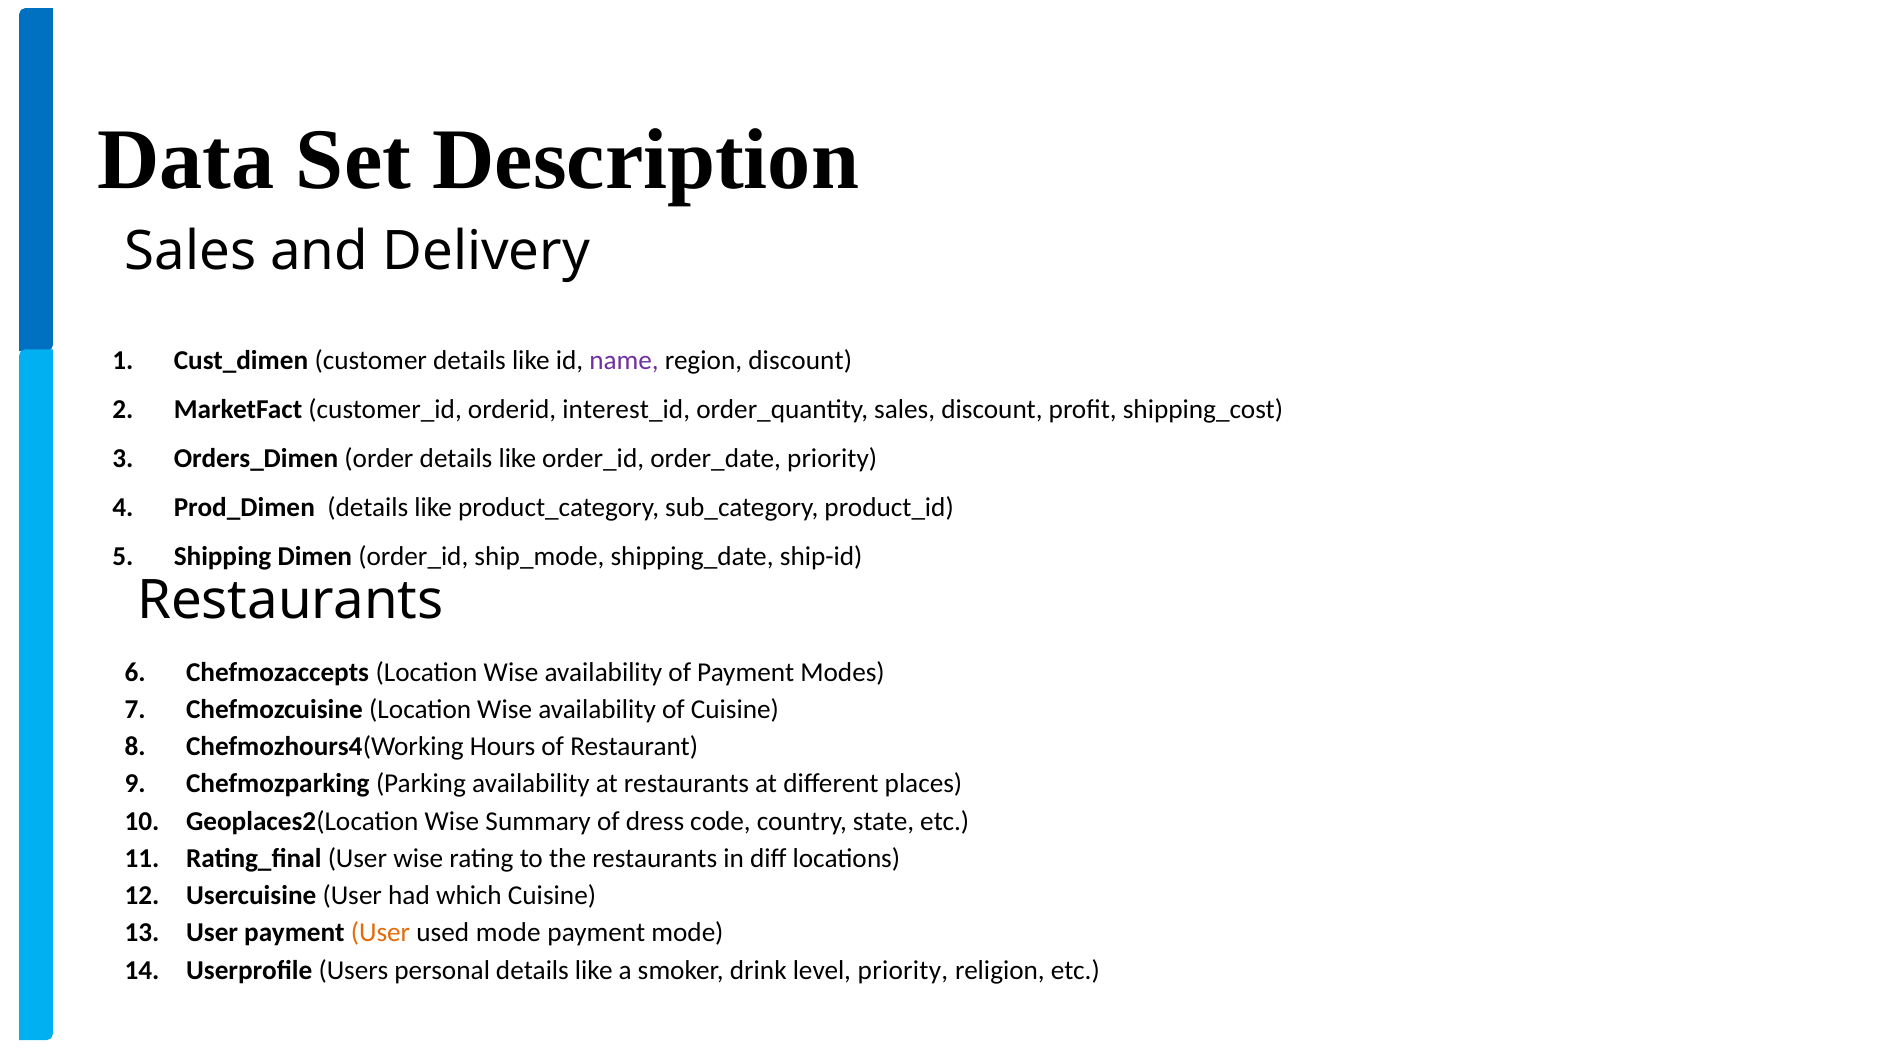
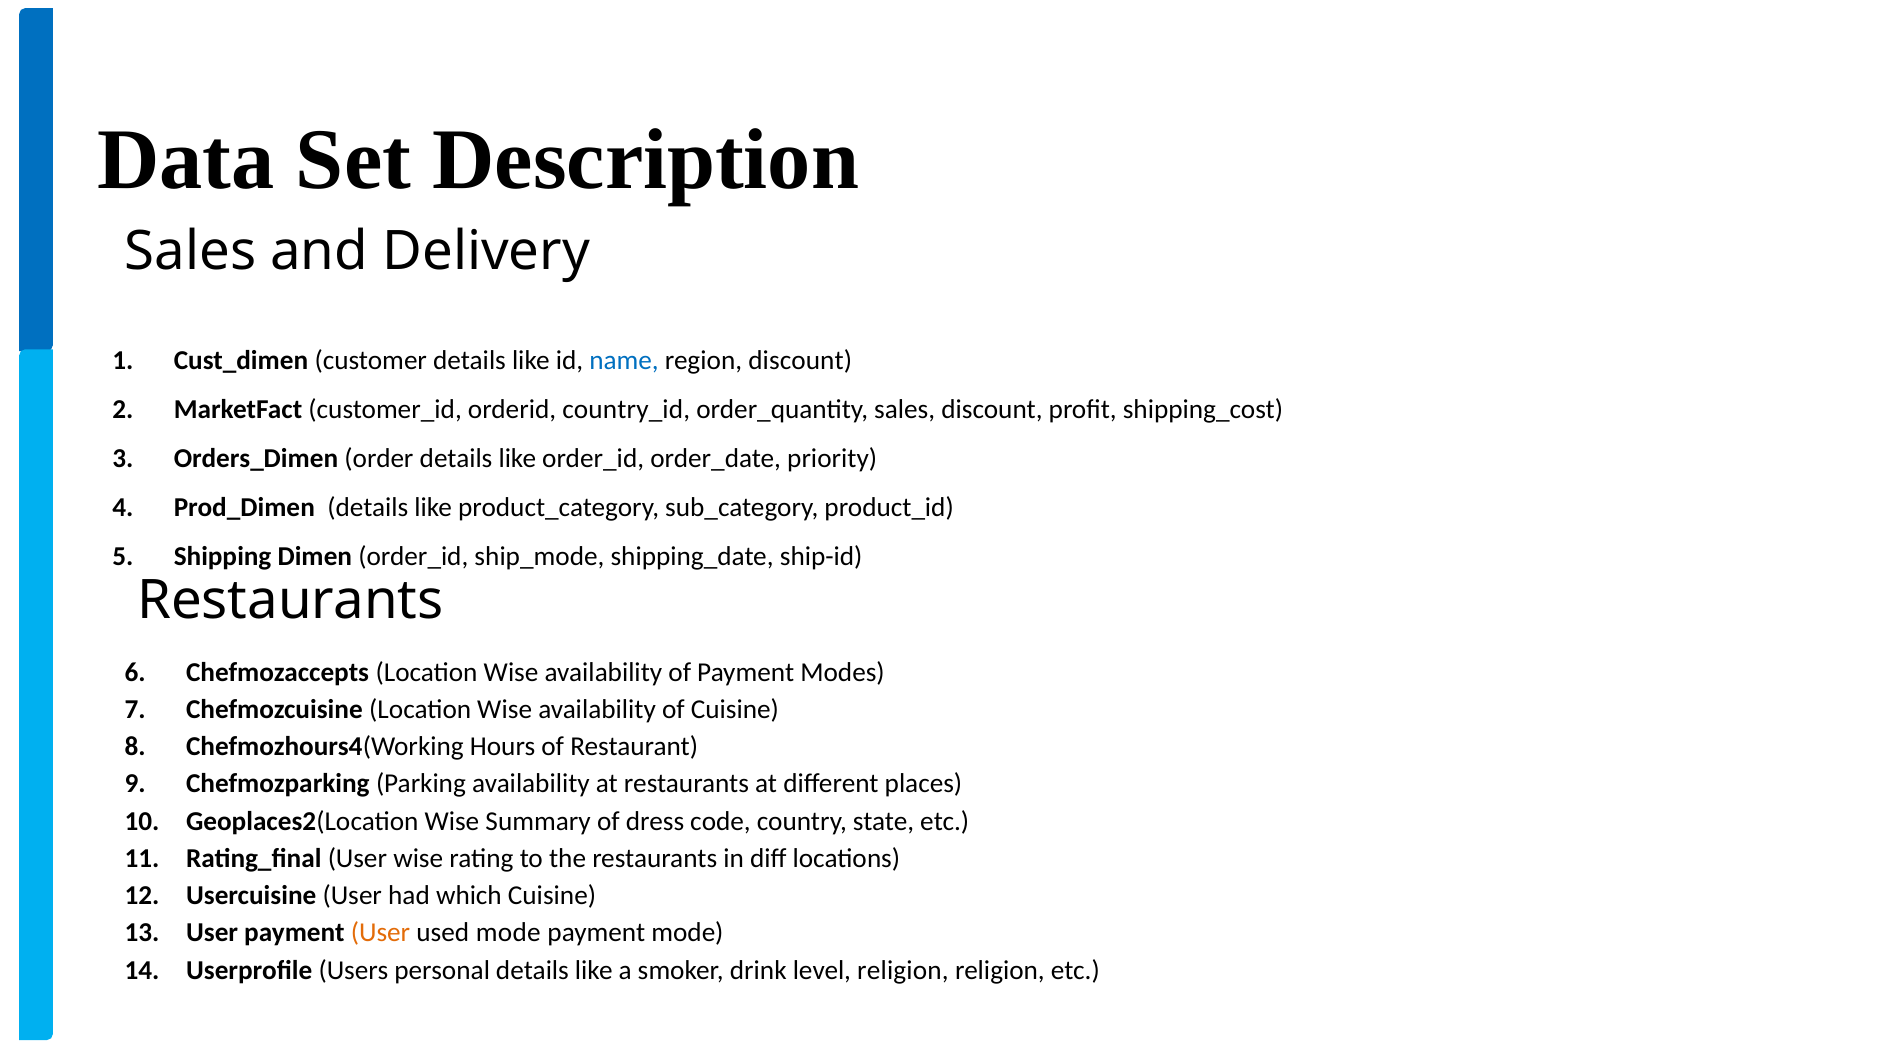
name colour: purple -> blue (624, 361)
interest_id: interest_id -> country_id (626, 410)
level priority: priority -> religion (903, 970)
